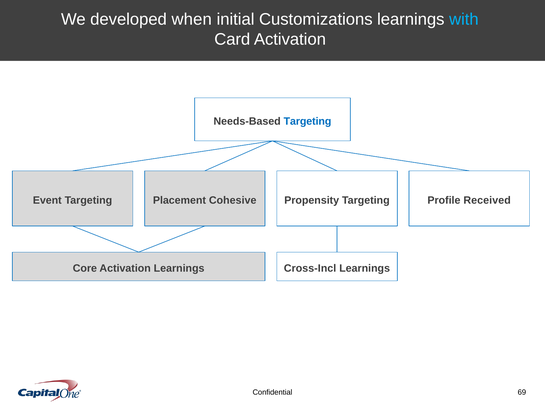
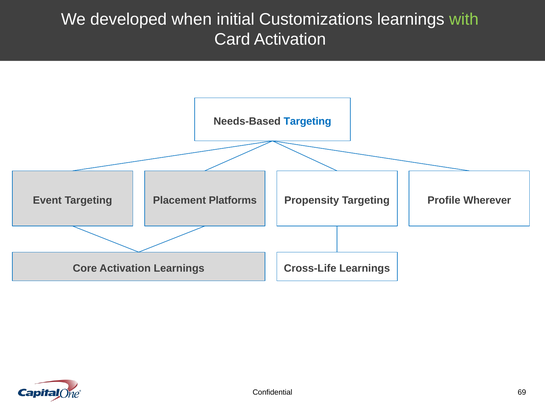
with colour: light blue -> light green (464, 19)
Cohesive: Cohesive -> Platforms (233, 200)
Received: Received -> Wherever (487, 200)
Cross-Incl: Cross-Incl -> Cross-Life (310, 268)
